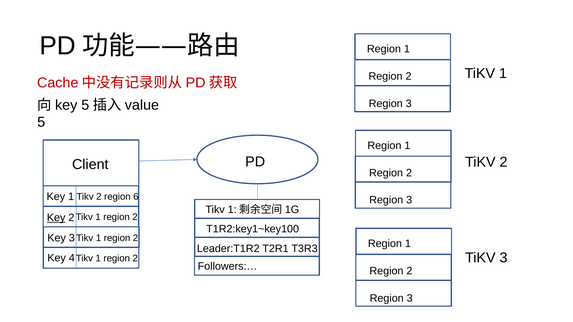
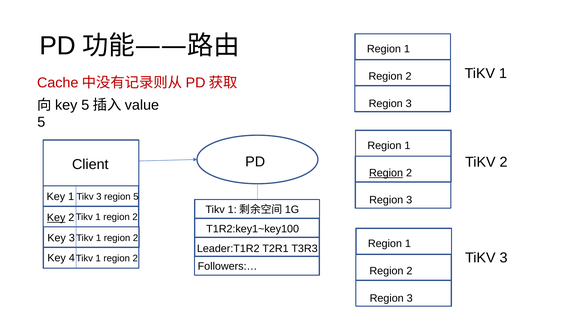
Region underline: none -> present (386, 173)
2: 2 -> 3 (99, 197)
region 6: 6 -> 5 (136, 197)
